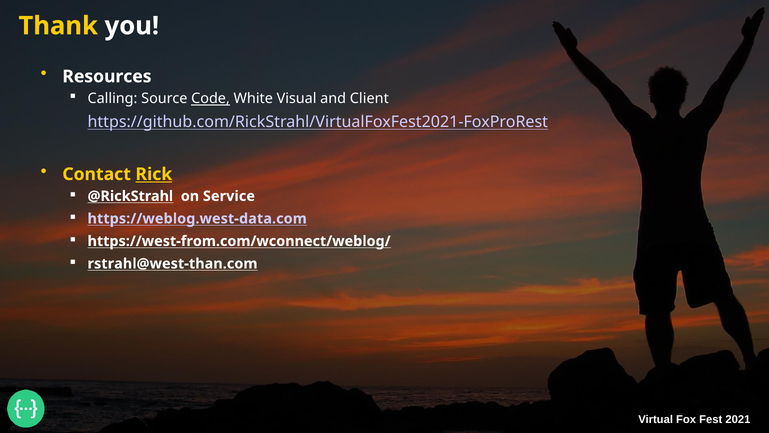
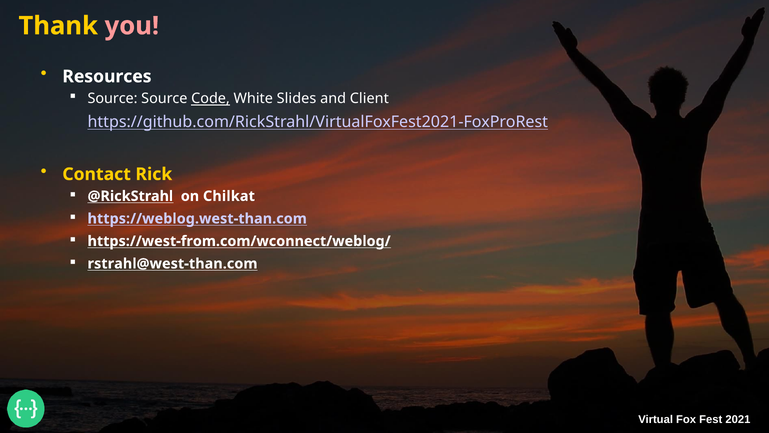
you colour: white -> pink (132, 26)
Calling: Calling -> Source (113, 99)
Visual: Visual -> Slides (297, 99)
Rick underline: present -> none (154, 174)
Service: Service -> Chilkat (229, 196)
https://weblog.west-data.com: https://weblog.west-data.com -> https://weblog.west-than.com (197, 218)
